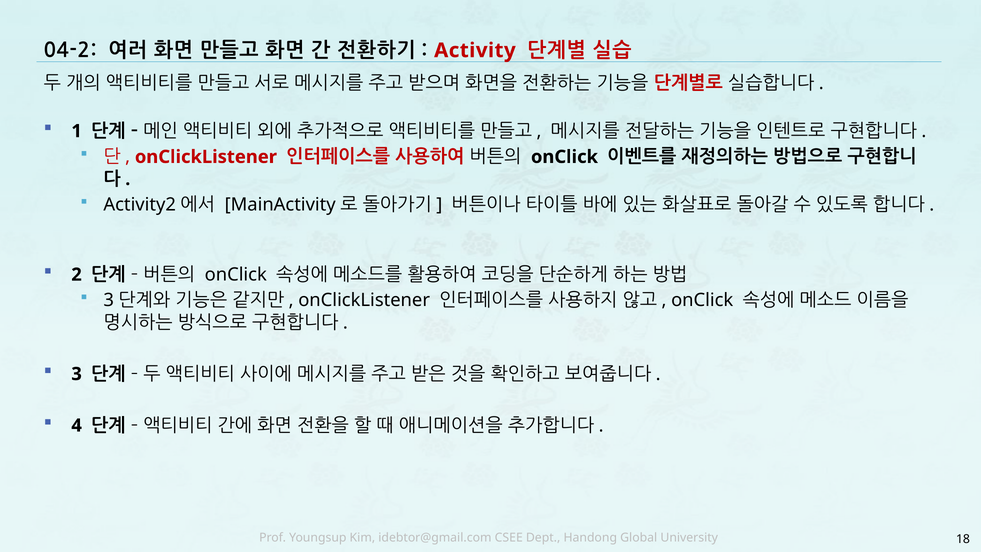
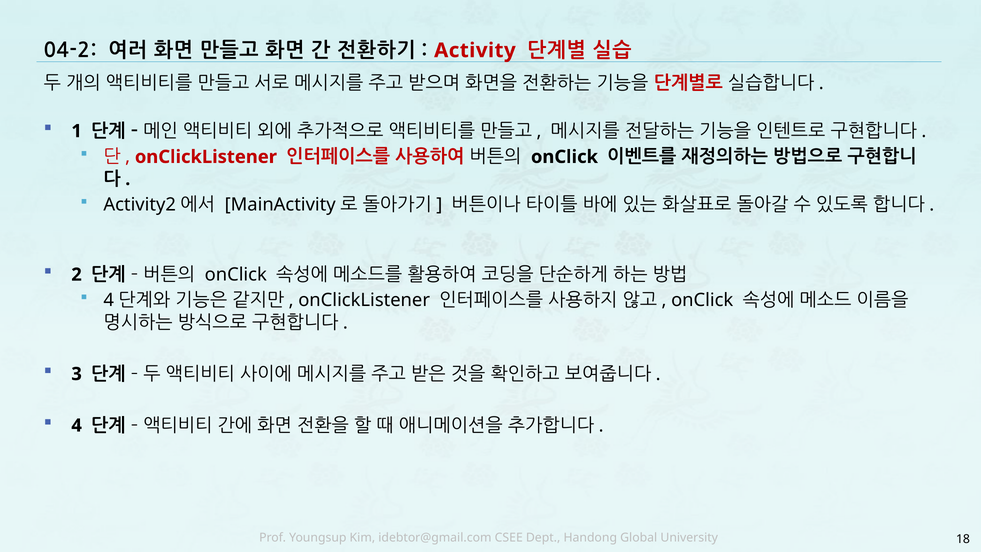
3: 3 -> 4 (109, 300)
